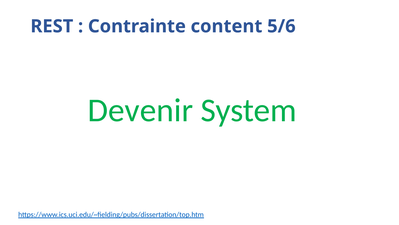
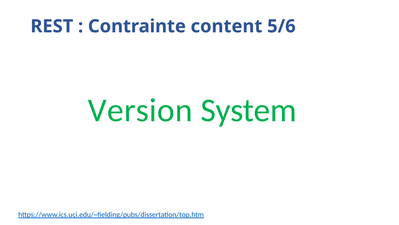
Devenir: Devenir -> Version (140, 110)
